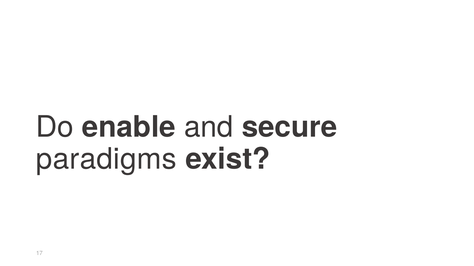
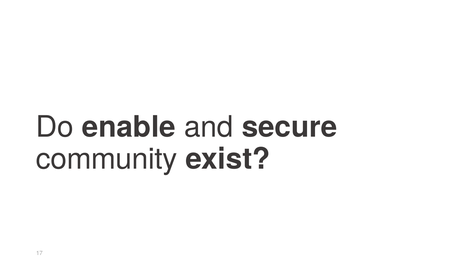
paradigms: paradigms -> community (107, 159)
